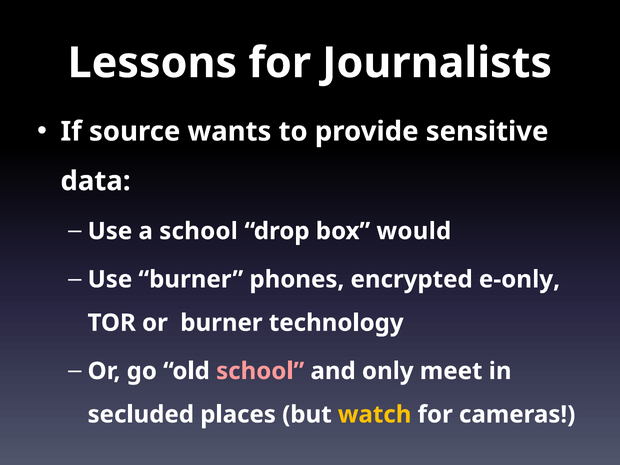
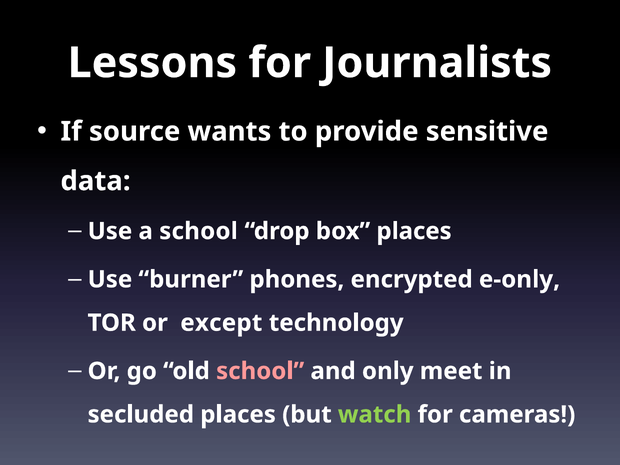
box would: would -> places (414, 231)
or burner: burner -> except (221, 323)
watch colour: yellow -> light green (375, 415)
